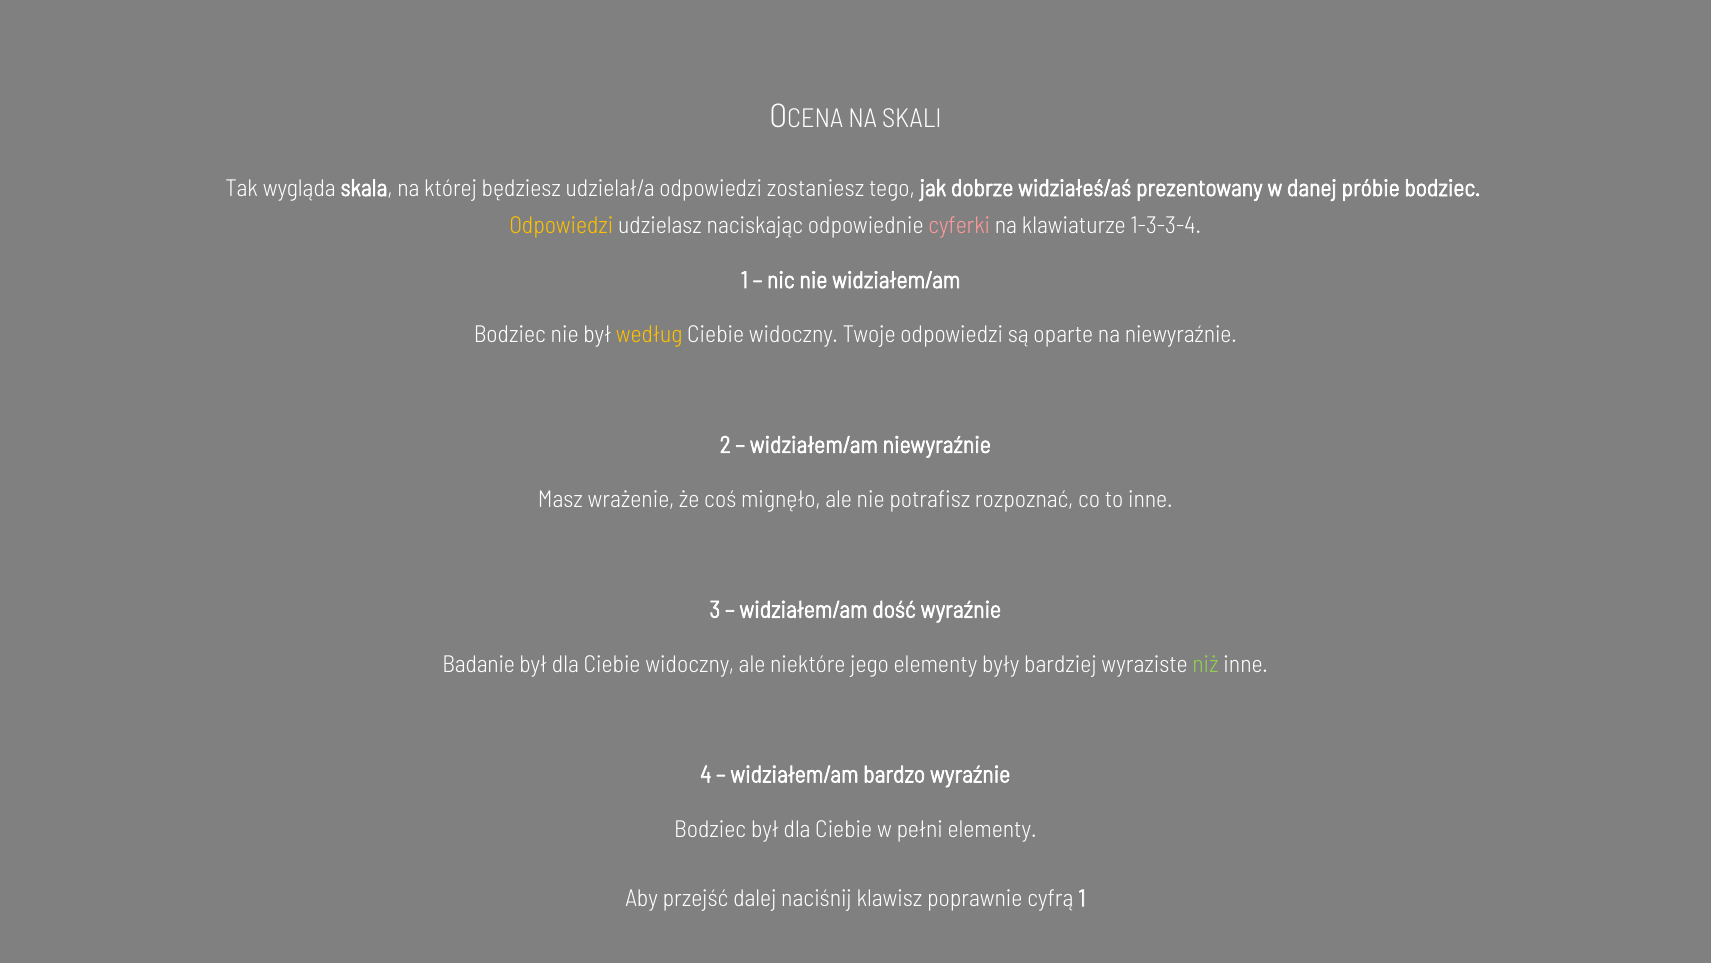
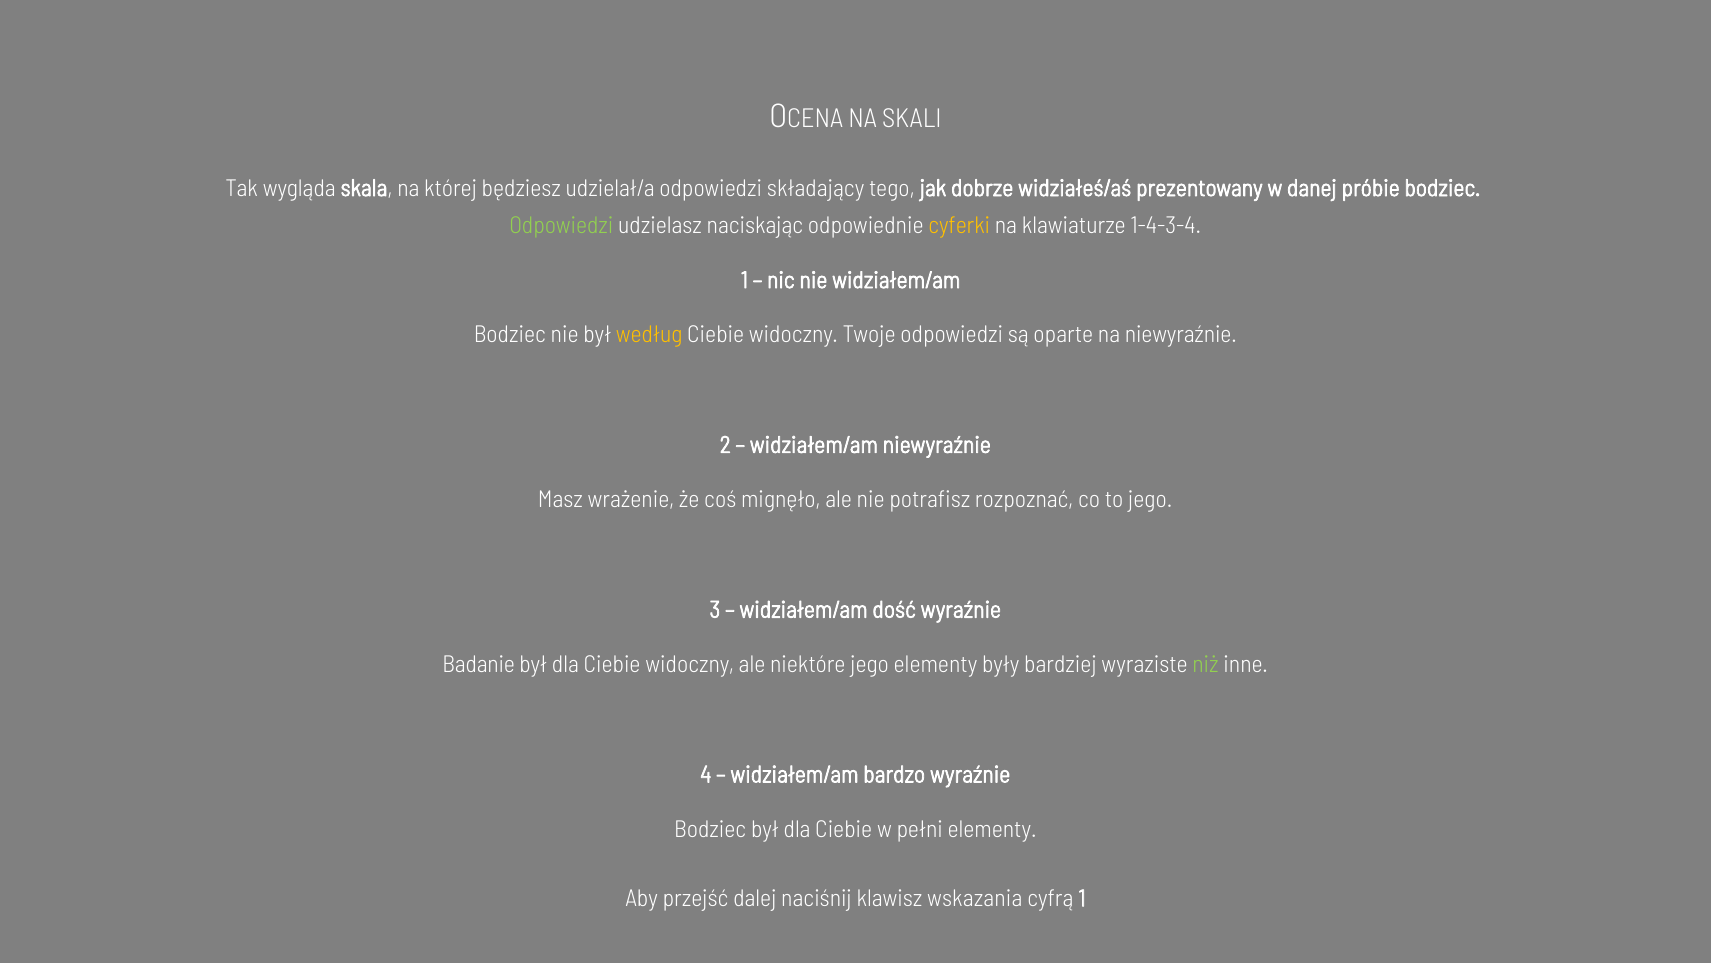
zostaniesz: zostaniesz -> składający (816, 188)
Odpowiedzi colour: yellow -> light green (561, 225)
cyferki colour: pink -> yellow (959, 225)
1-3-3-4: 1-3-3-4 -> 1-4-3-4 (1166, 225)
to inne: inne -> jego (1150, 500)
poprawnie: poprawnie -> wskazania (975, 898)
